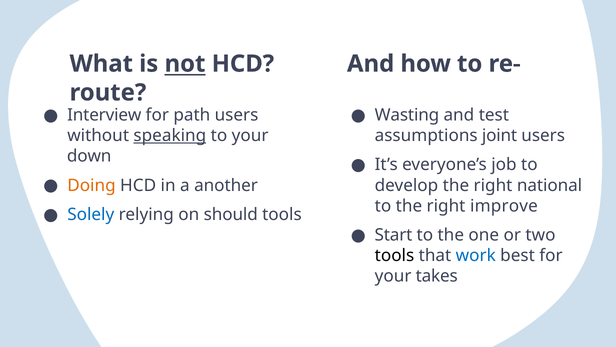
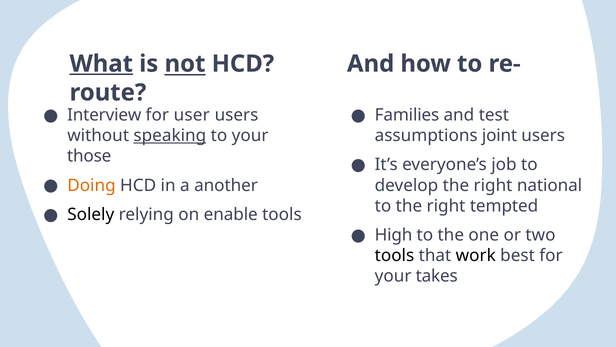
What underline: none -> present (101, 64)
Wasting: Wasting -> Families (407, 115)
path: path -> user (192, 115)
down: down -> those (89, 156)
improve: improve -> tempted (504, 206)
Solely colour: blue -> black (91, 214)
should: should -> enable (231, 214)
Start: Start -> High (393, 235)
work colour: blue -> black (476, 255)
